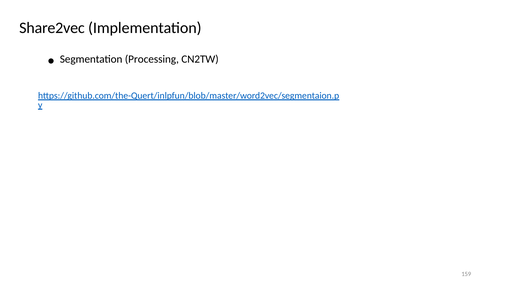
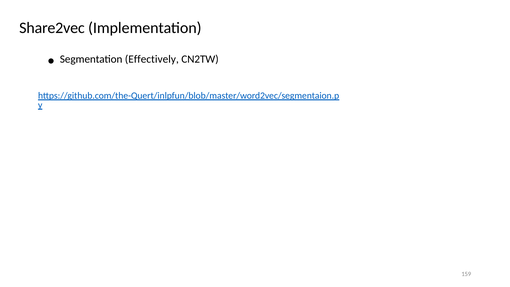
Processing: Processing -> Effectively (152, 59)
